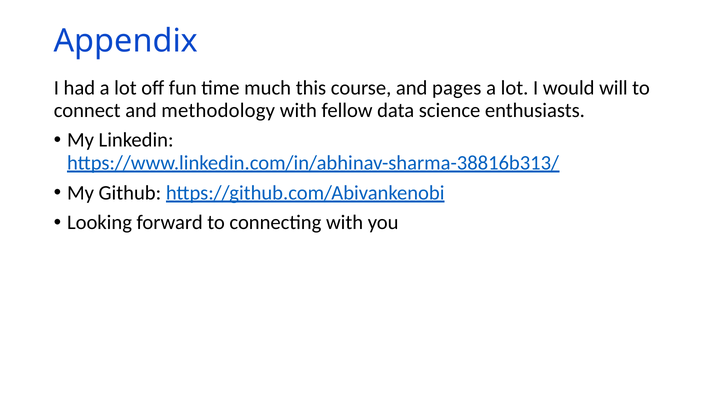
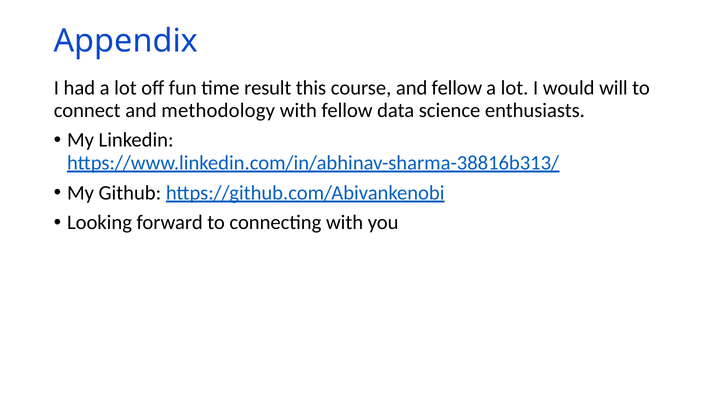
much: much -> result (268, 88)
and pages: pages -> fellow (457, 88)
